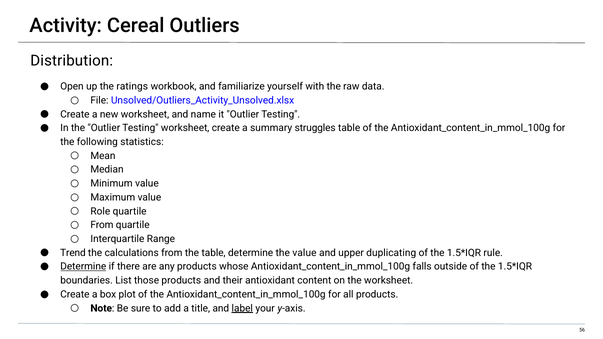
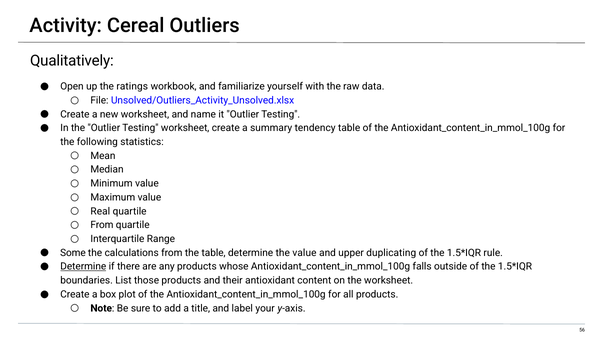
Distribution: Distribution -> Qualitatively (72, 61)
struggles: struggles -> tendency (315, 128)
Role: Role -> Real (100, 211)
Trend: Trend -> Some (73, 253)
label underline: present -> none (242, 308)
